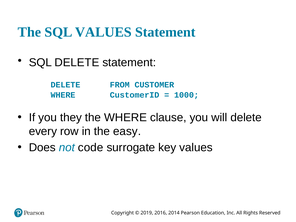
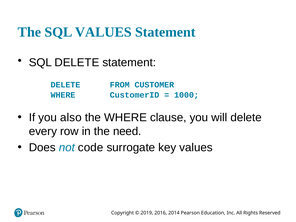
they: they -> also (71, 118)
easy: easy -> need (127, 131)
